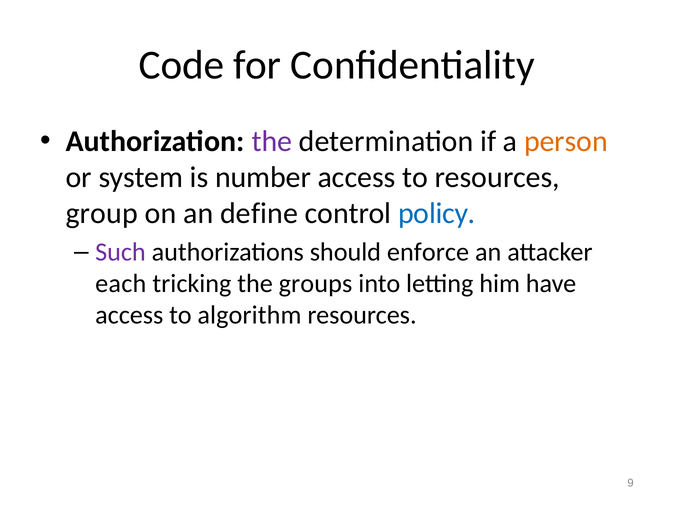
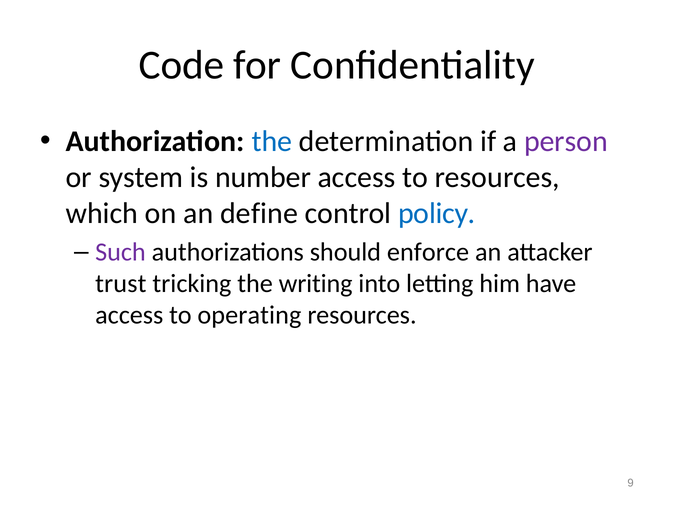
the colour: purple -> blue (272, 141)
person colour: orange -> purple (566, 141)
group: group -> which (102, 213)
each: each -> trust (121, 283)
groups: groups -> writing (316, 283)
algorithm: algorithm -> operating (249, 315)
